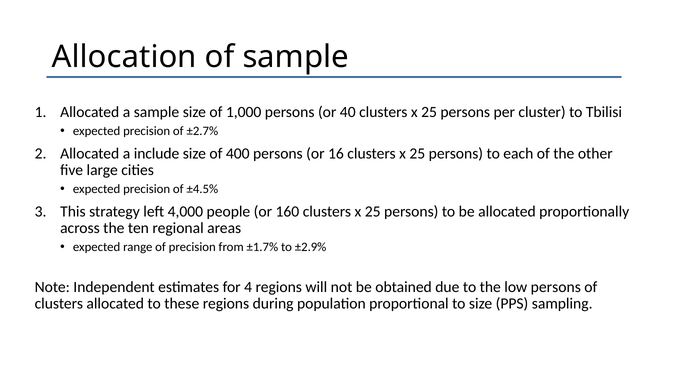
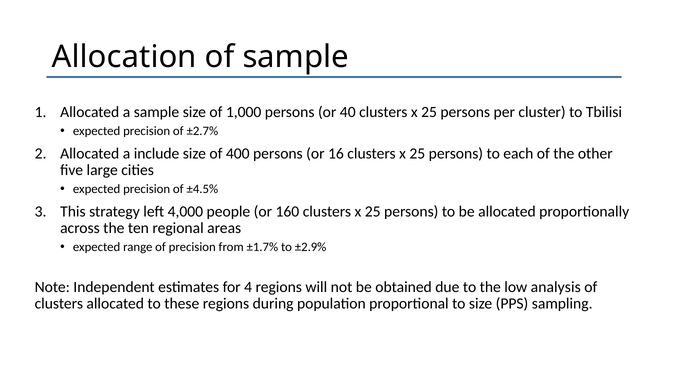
low persons: persons -> analysis (556, 287)
